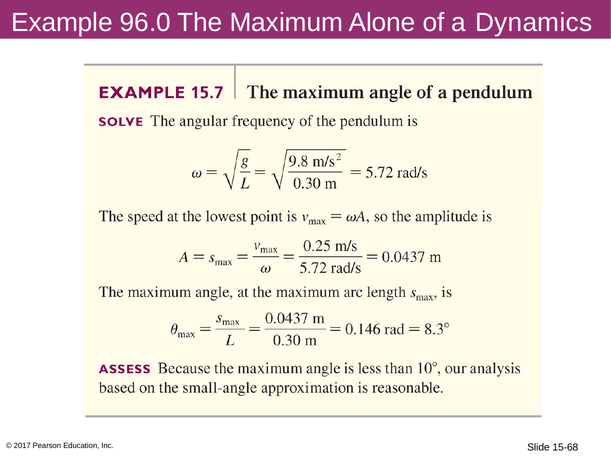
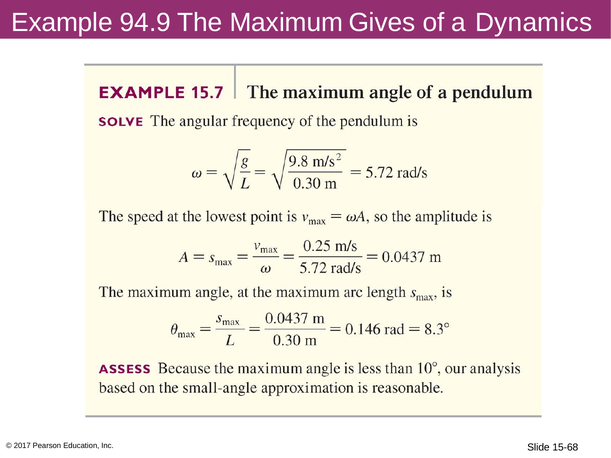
96.0: 96.0 -> 94.9 (145, 22)
Alone: Alone -> Gives (382, 22)
